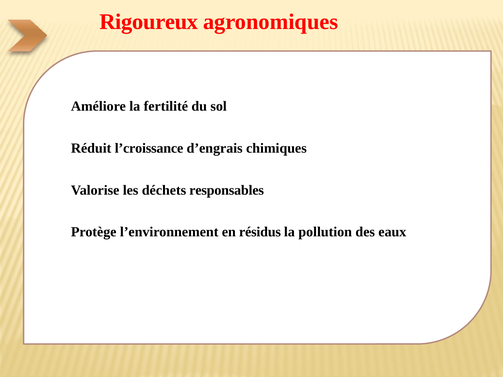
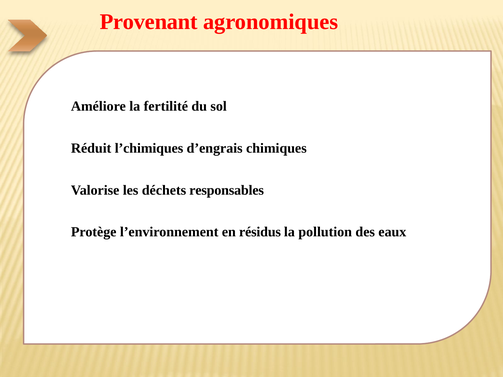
Rigoureux: Rigoureux -> Provenant (149, 22)
l’croissance: l’croissance -> l’chimiques (149, 148)
